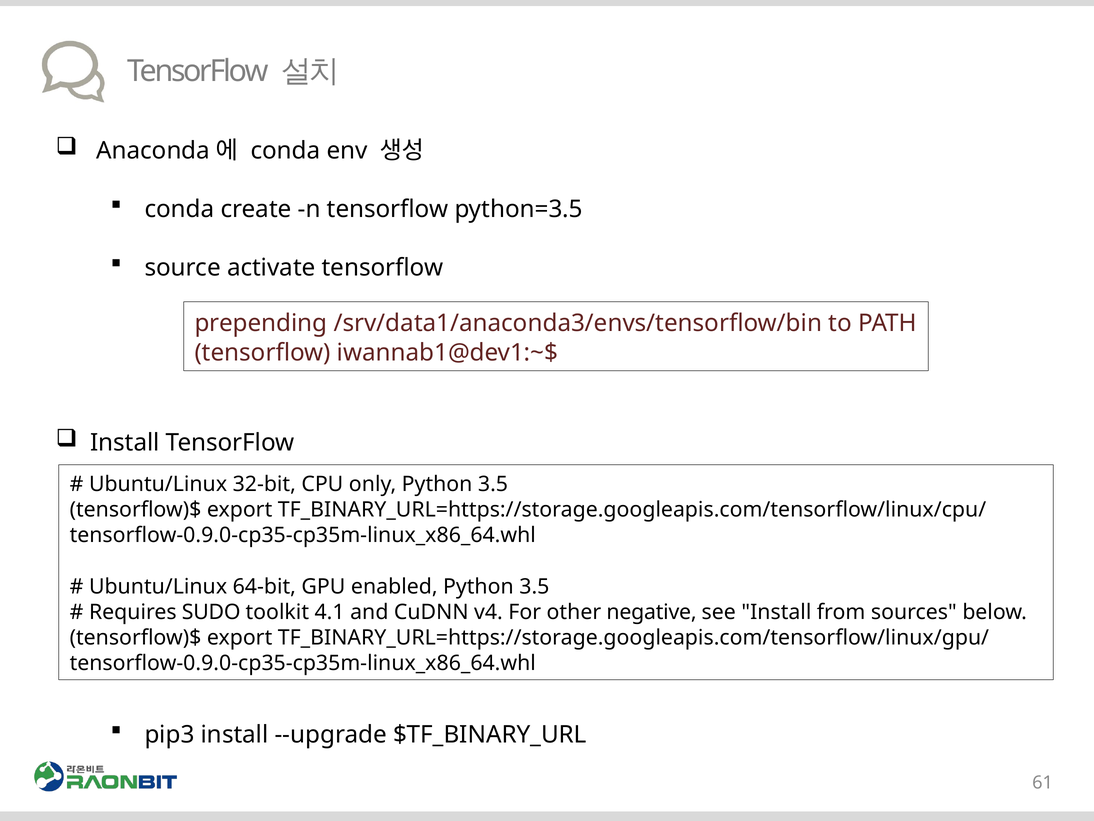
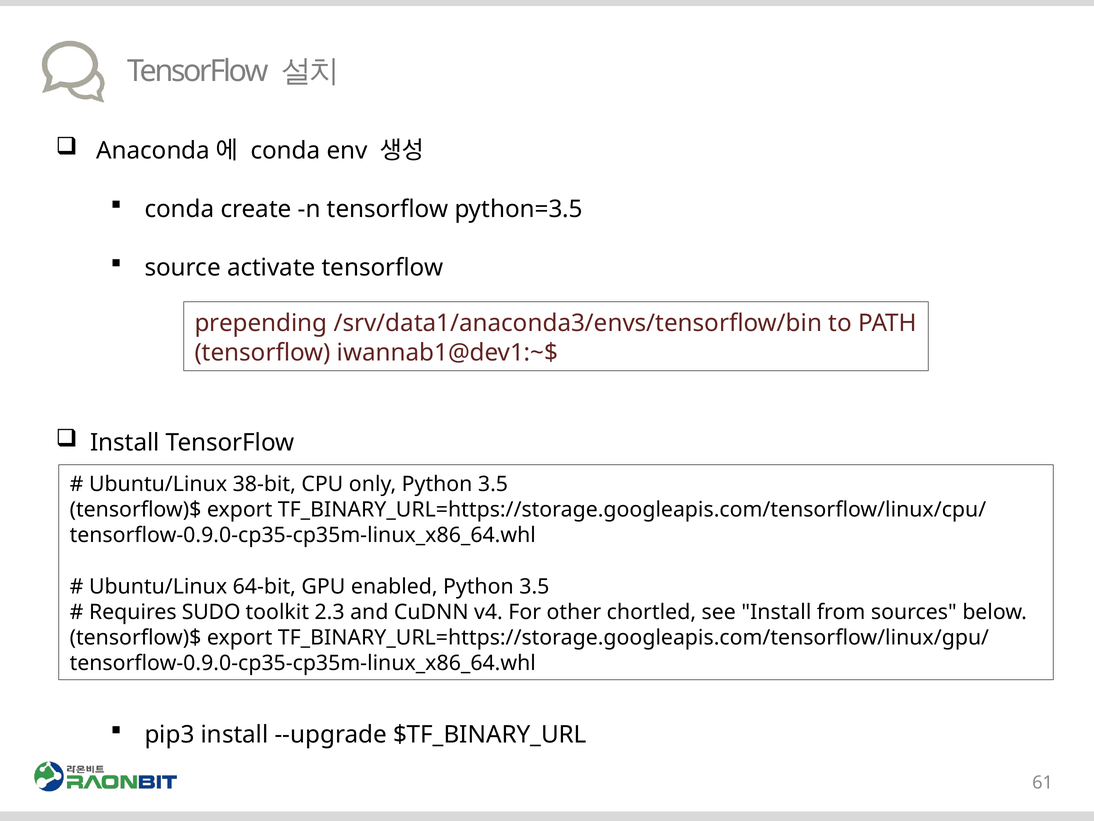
32-bit: 32-bit -> 38-bit (264, 484)
4.1: 4.1 -> 2.3 (330, 612)
negative: negative -> chortled (651, 612)
